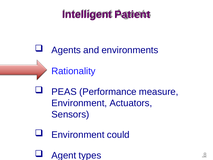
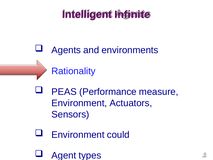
Patient: Patient -> Infinite (132, 15)
